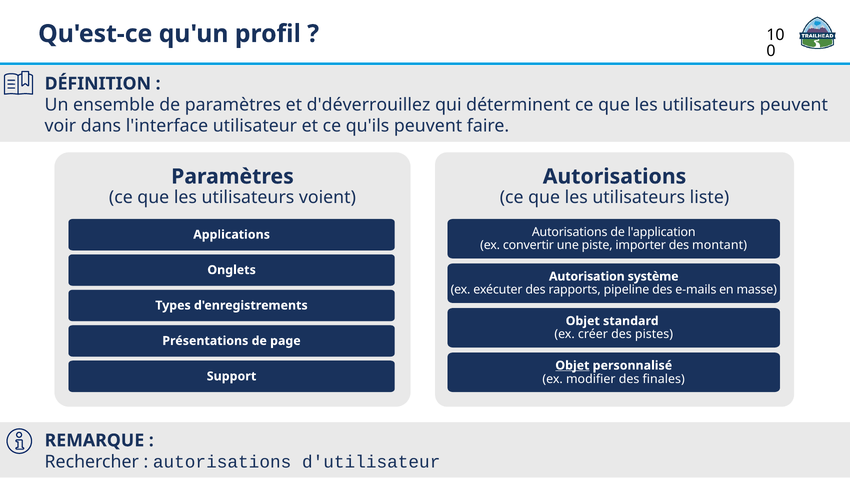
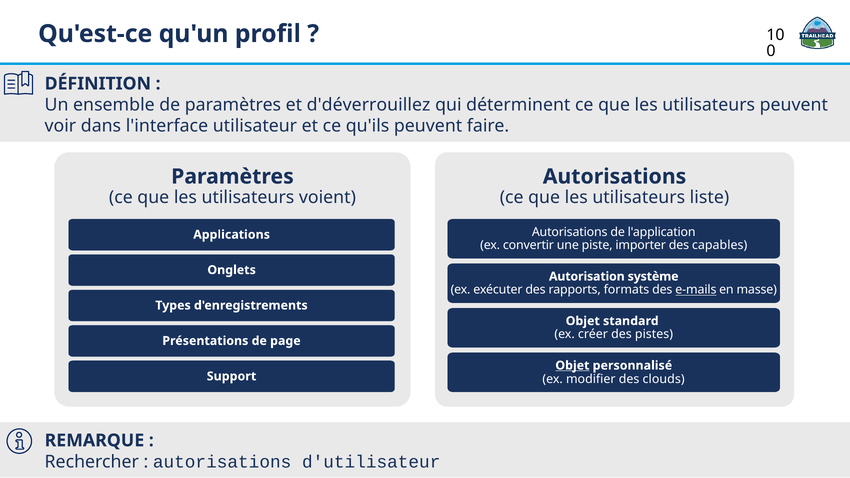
montant: montant -> capables (720, 245)
pipeline: pipeline -> formats (626, 290)
e-mails underline: none -> present (696, 290)
finales: finales -> clouds (664, 379)
